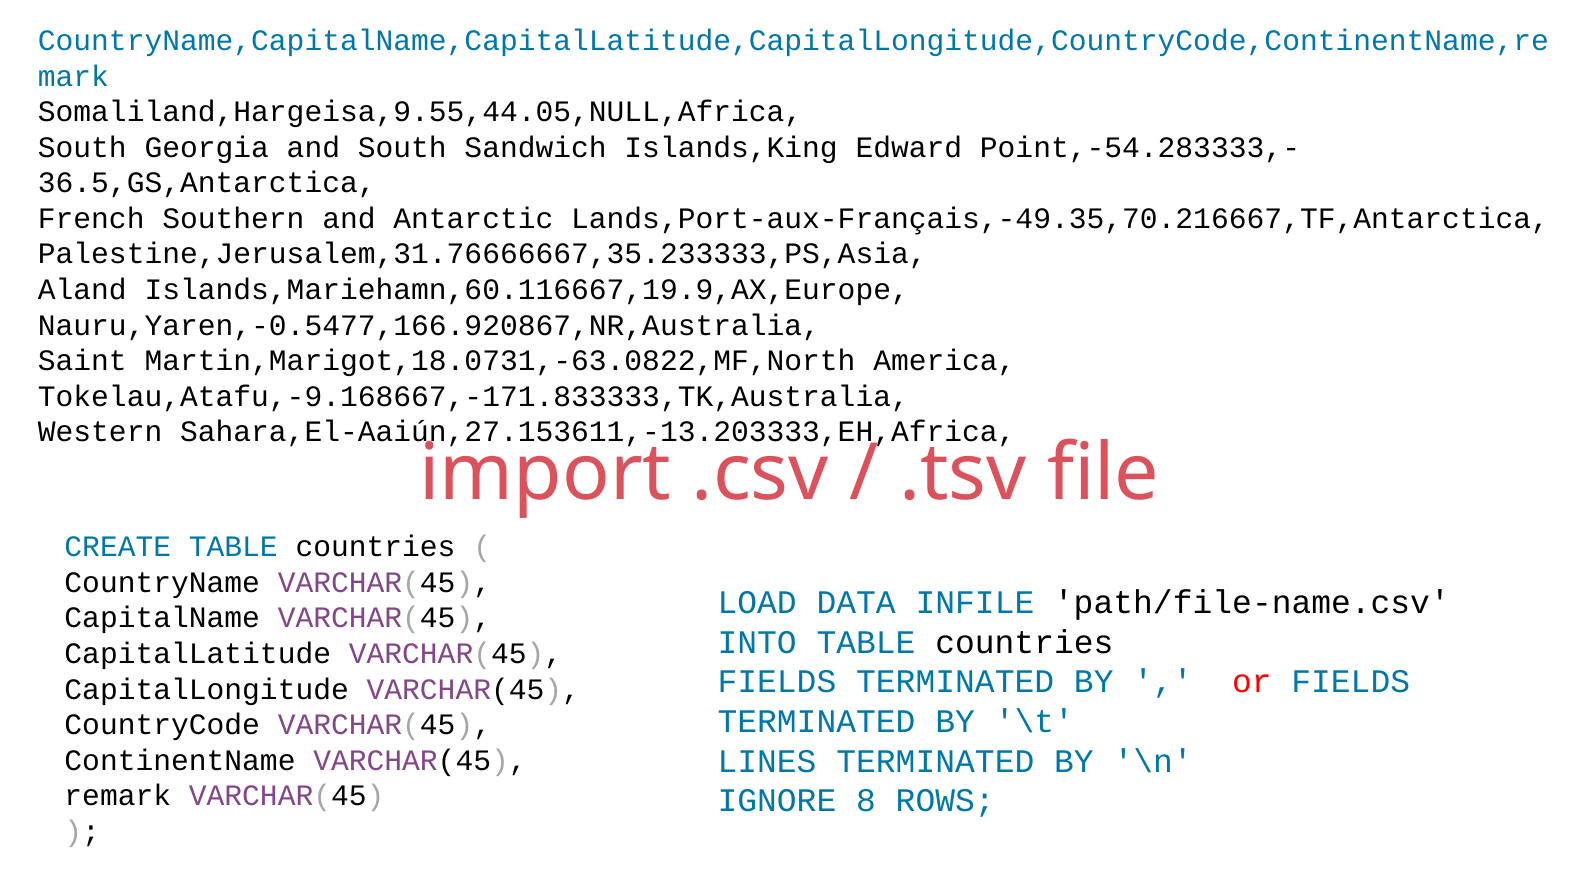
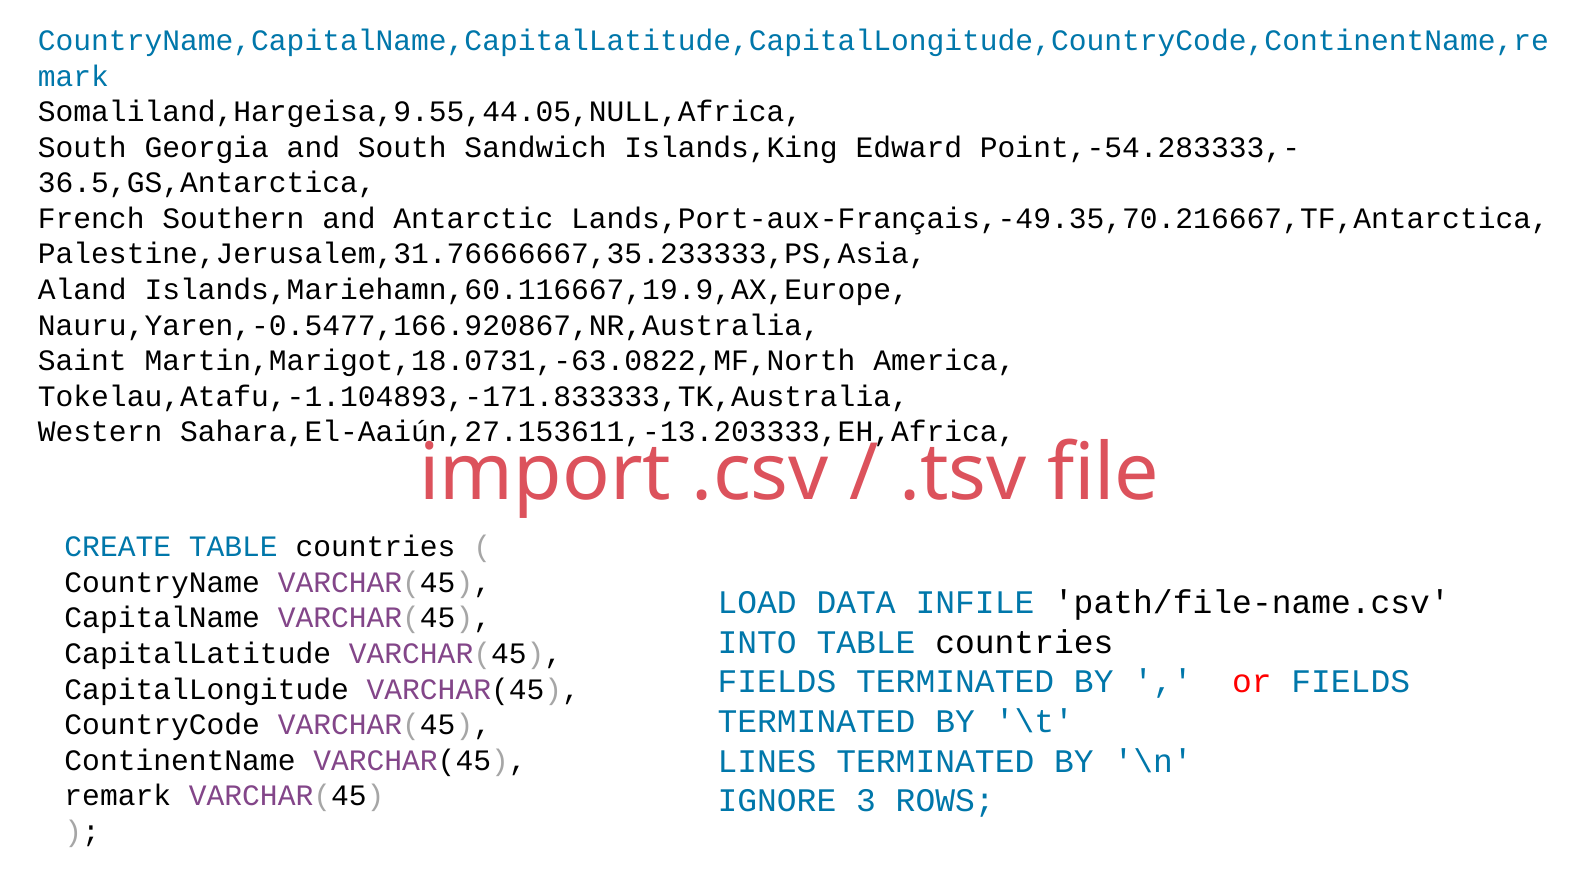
Tokelau,Atafu,-9.168667,-171.833333,TK,Australia: Tokelau,Atafu,-9.168667,-171.833333,TK,Australia -> Tokelau,Atafu,-1.104893,-171.833333,TK,Australia (473, 396)
8: 8 -> 3 (866, 800)
